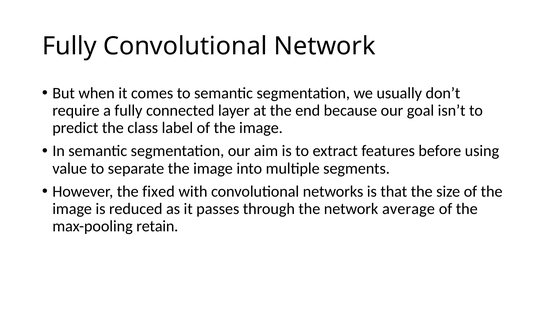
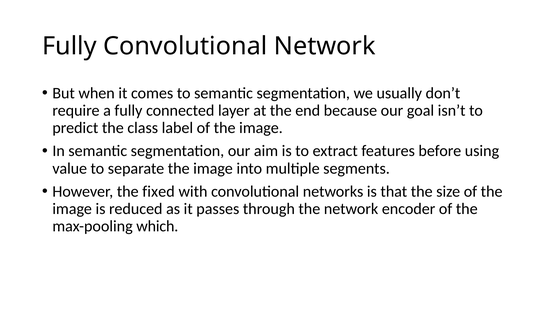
average: average -> encoder (409, 209)
retain: retain -> which (157, 226)
